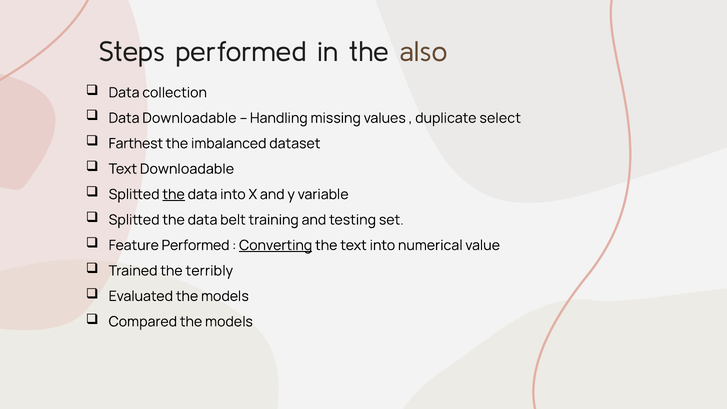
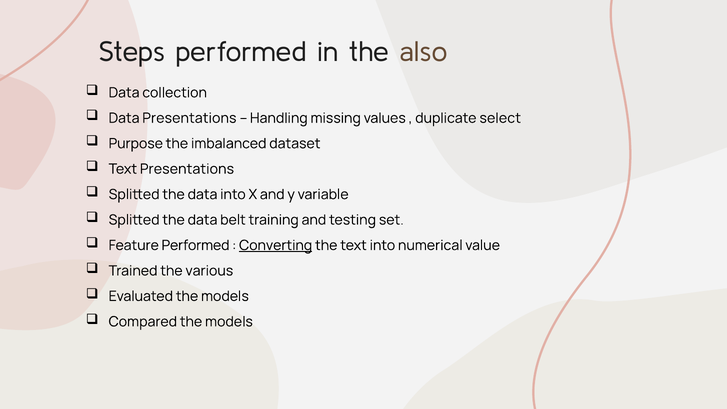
Data Downloadable: Downloadable -> Presentations (189, 118)
Farthest: Farthest -> Purpose (136, 144)
Text Downloadable: Downloadable -> Presentations (187, 169)
the underline: present -> none (174, 194)
terribly: terribly -> various (209, 271)
